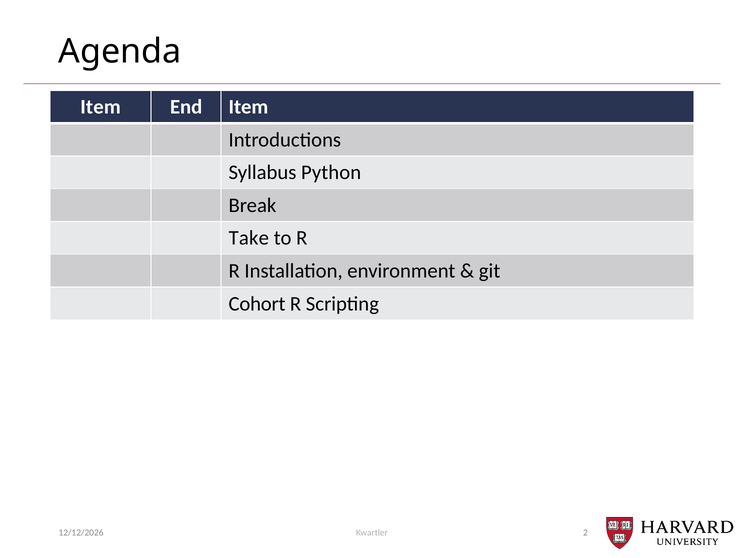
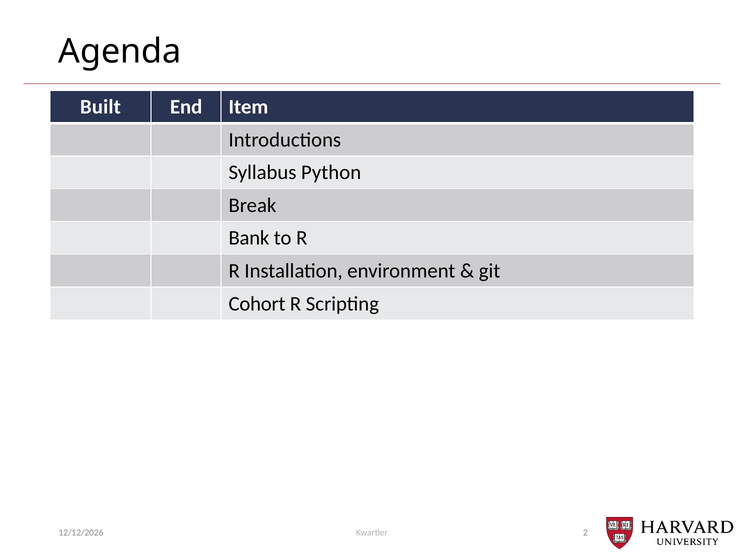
Item: Item -> Built (101, 107)
Take: Take -> Bank (249, 238)
